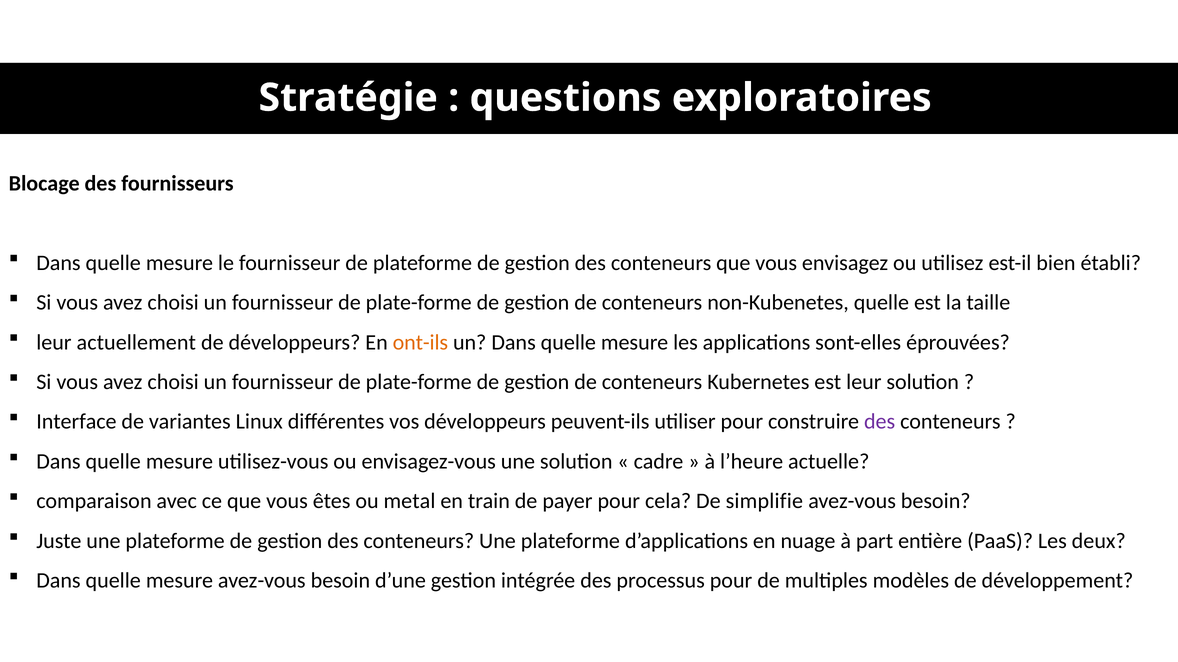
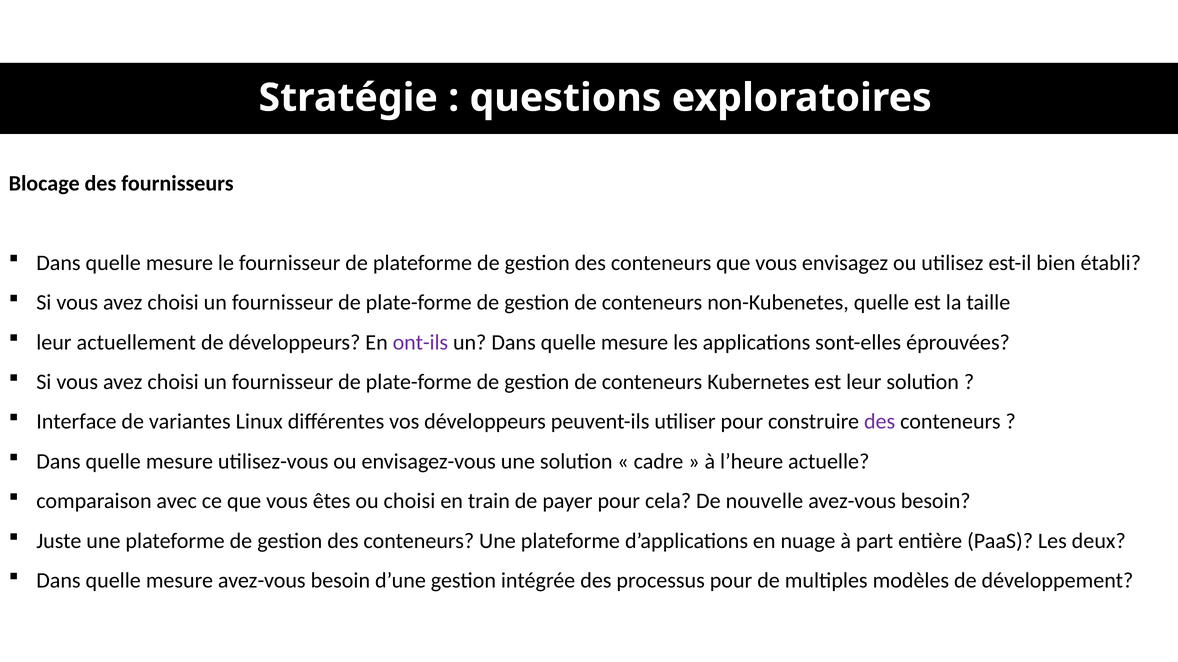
ont-ils colour: orange -> purple (420, 343)
ou metal: metal -> choisi (409, 502)
simplifie: simplifie -> nouvelle (764, 502)
